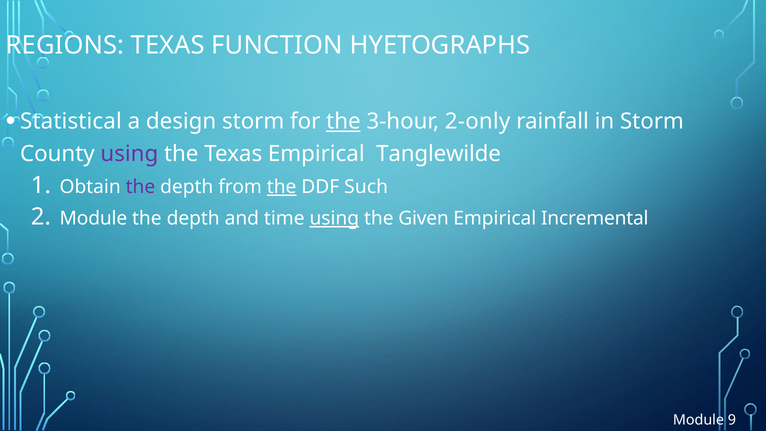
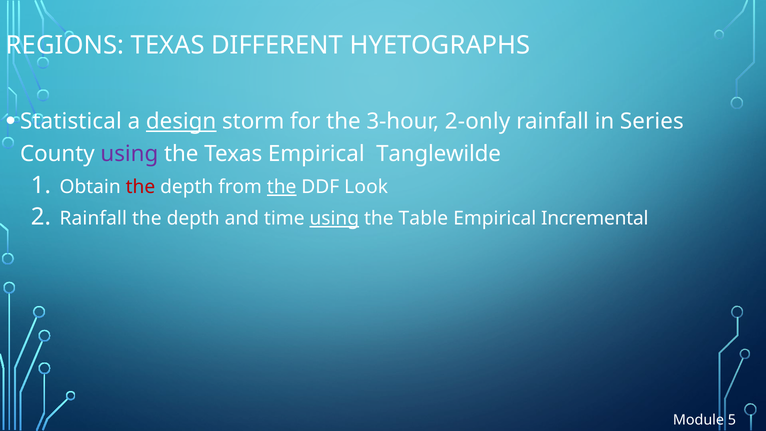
FUNCTION: FUNCTION -> DIFFERENT (277, 45)
design underline: none -> present (181, 121)
the underline: present -> none (343, 121)
in Storm: Storm -> Series (652, 121)
the colour: purple -> red (140, 187)
Such: Such -> Look (366, 187)
Module: Module -> Rainfall (93, 218)
Given: Given -> Table (423, 218)
9: 9 -> 5 (732, 420)
